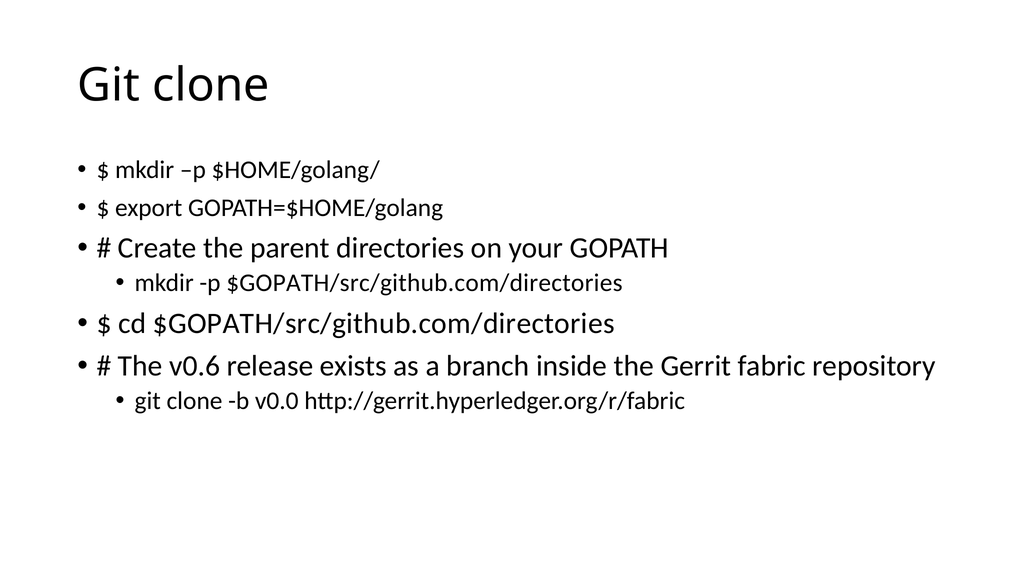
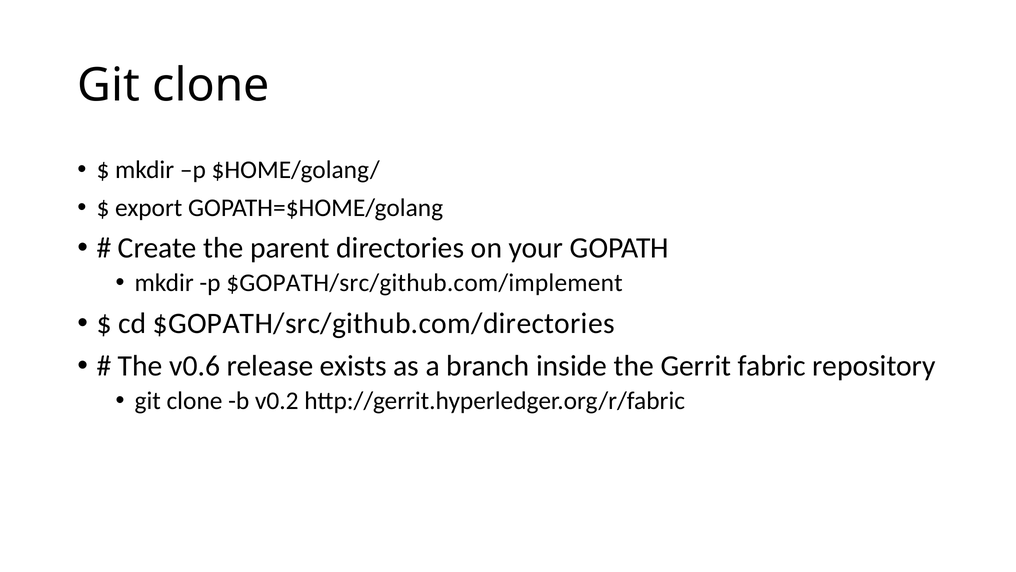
p $GOPATH/src/github.com/directories: $GOPATH/src/github.com/directories -> $GOPATH/src/github.com/implement (424, 283)
v0.0: v0.0 -> v0.2 (277, 401)
